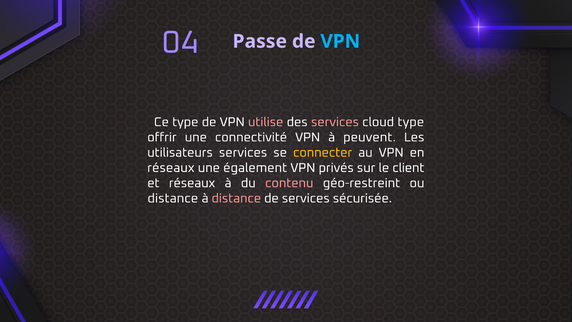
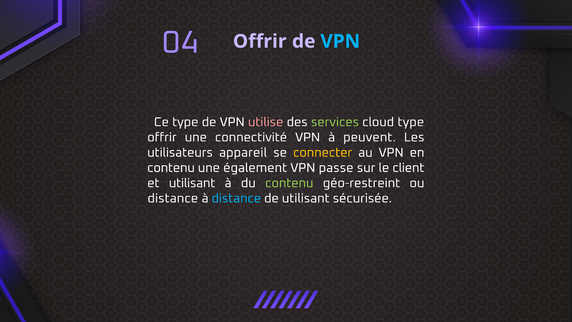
Passe: Passe -> Offrir (260, 41)
services colour: pink -> light green (335, 122)
utilisateurs services: services -> appareil (243, 152)
réseaux: réseaux -> contenu (171, 168)
privés: privés -> passe (336, 168)
et réseaux: réseaux -> utilisant (192, 183)
contenu colour: pink -> light green (289, 183)
distance colour: pink -> light blue (236, 198)
de services: services -> utilisant (306, 198)
